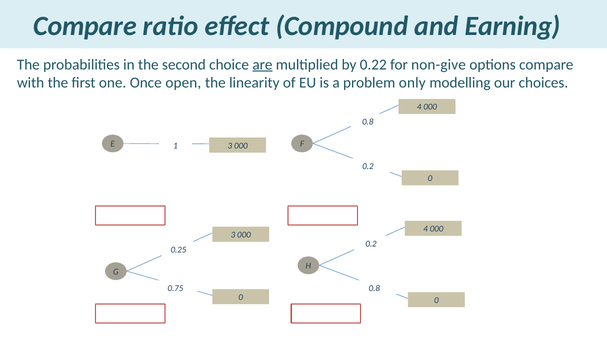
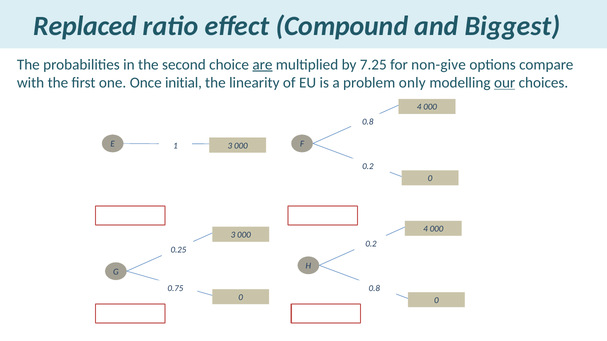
Compare: Compare -> Replaced (85, 26)
Earning: Earning -> Biggest (513, 26)
0.22: 0.22 -> 7.25 (373, 65)
open: open -> initial (183, 83)
our underline: none -> present (505, 83)
